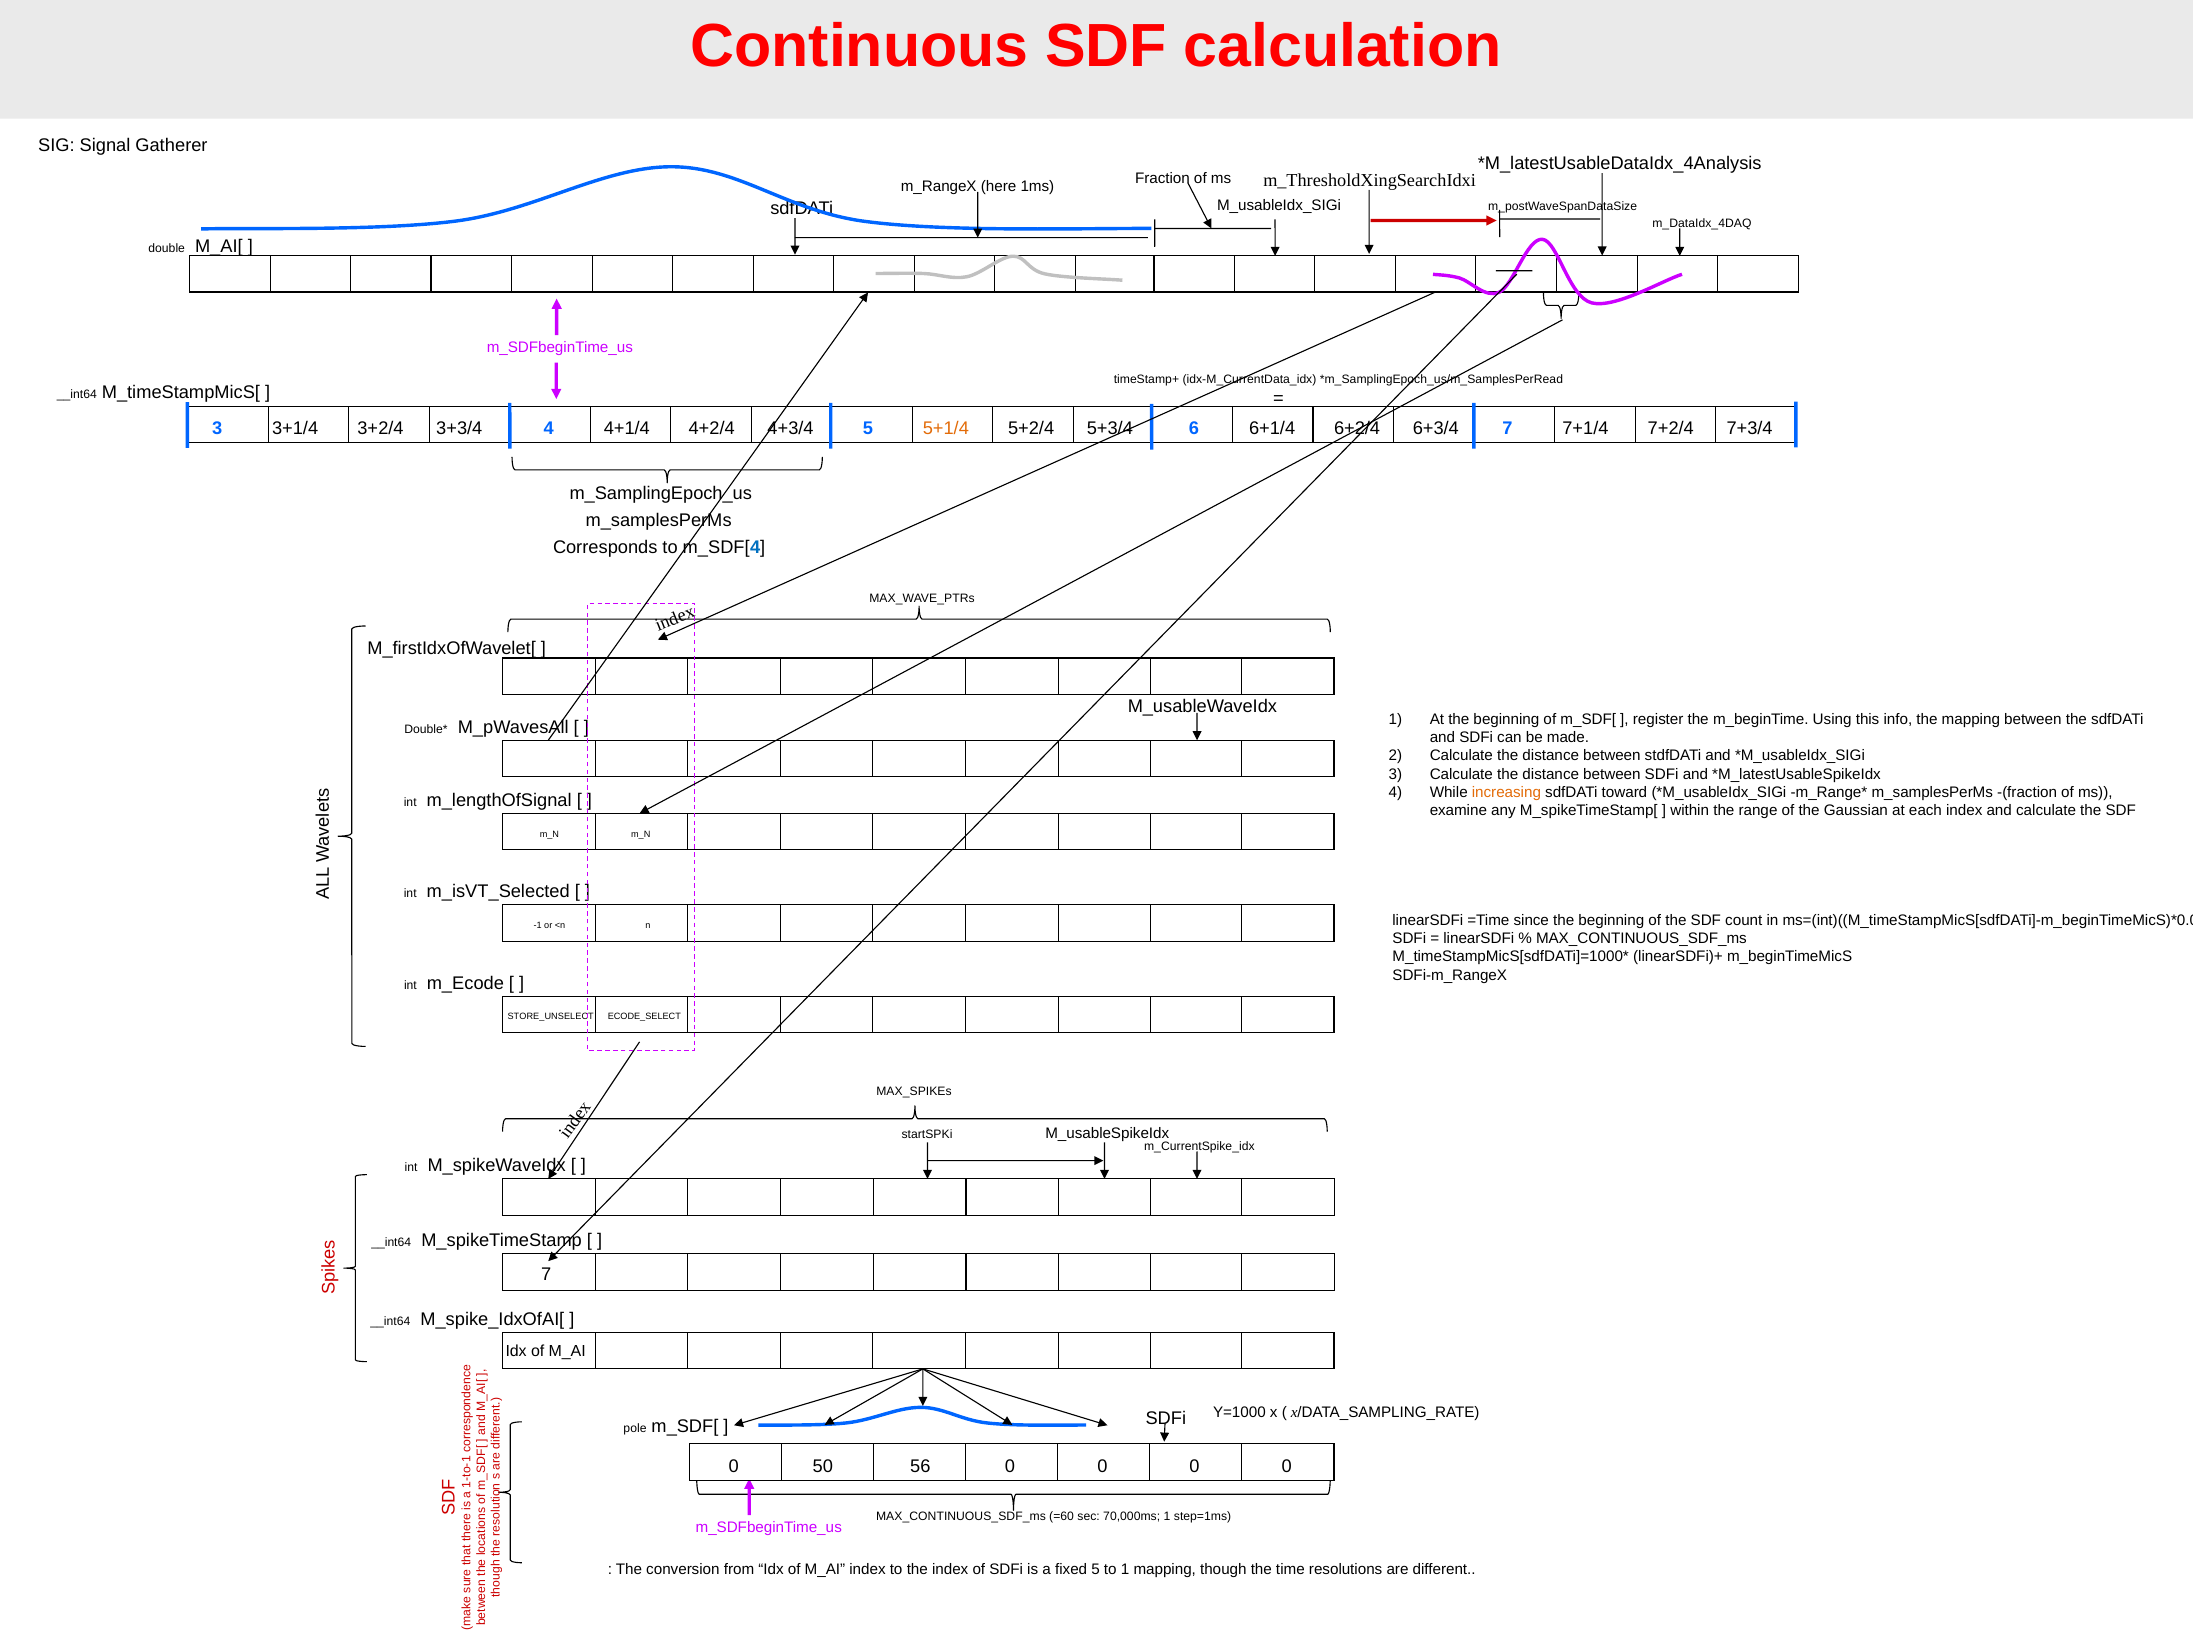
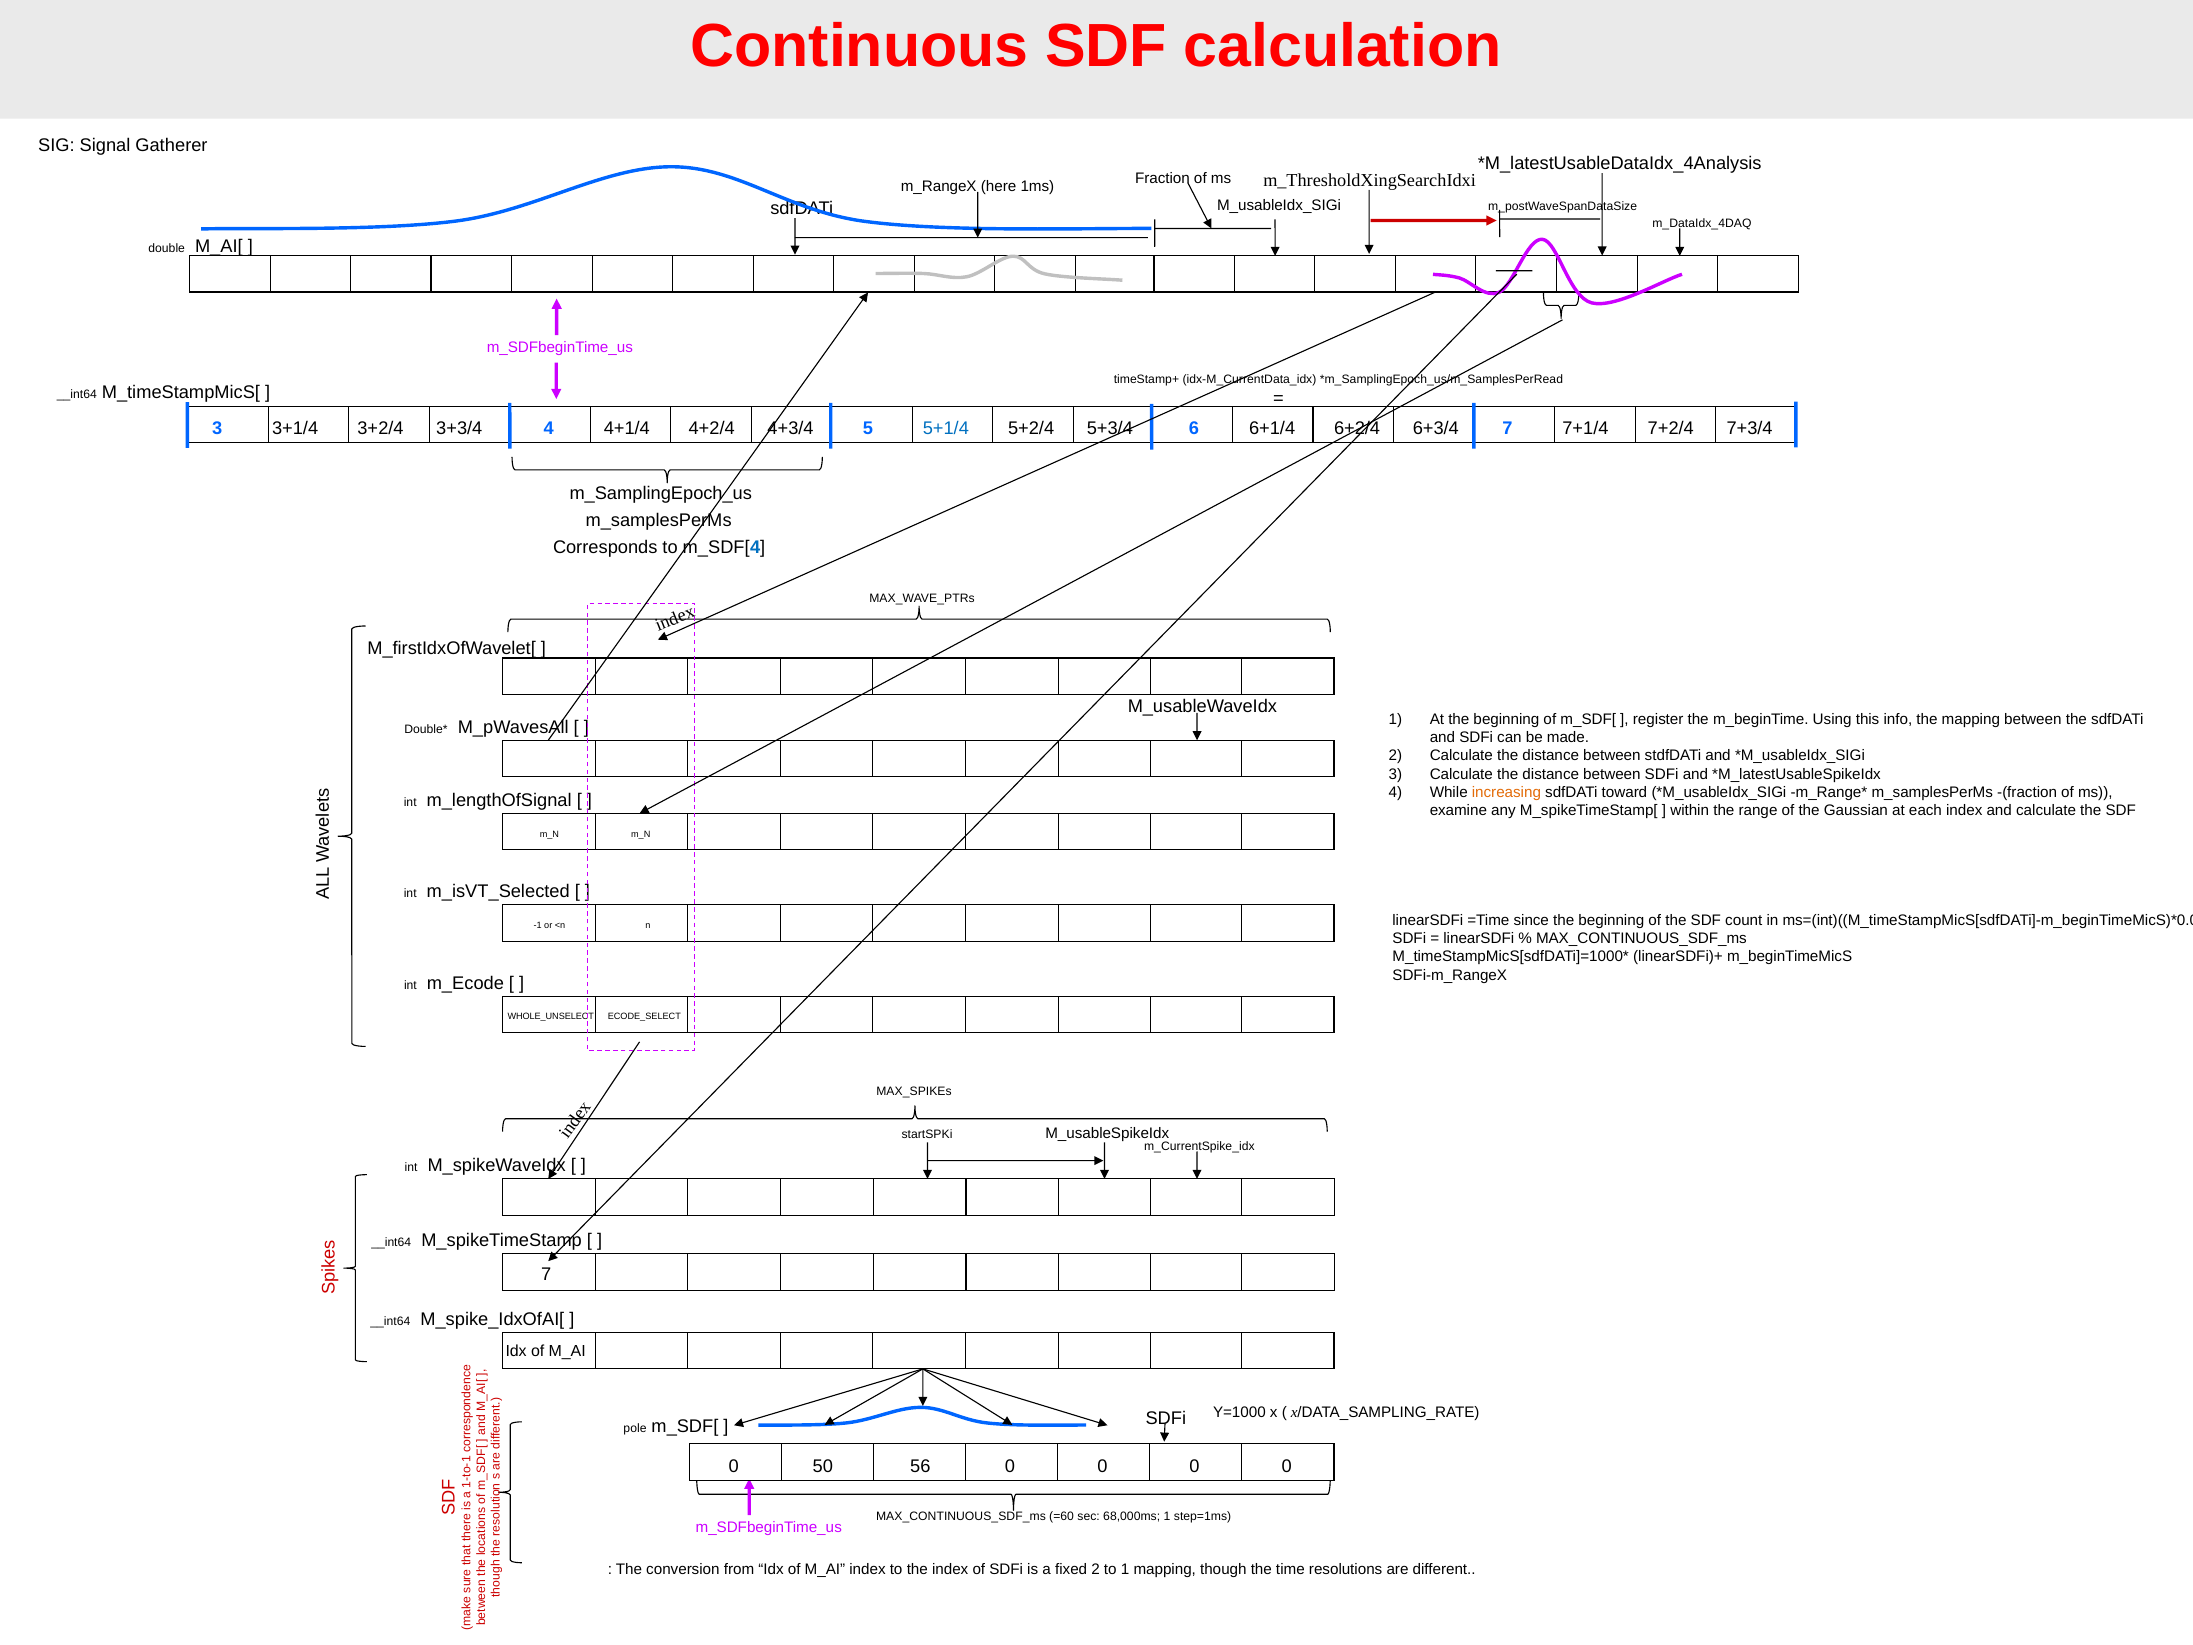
5+1/4 colour: orange -> blue (946, 428)
STORE_UNSELECT: STORE_UNSELECT -> WHOLE_UNSELECT (551, 1017)
70,000ms: 70,000ms -> 68,000ms (1132, 1516)
fixed 5: 5 -> 2 (1096, 1569)
